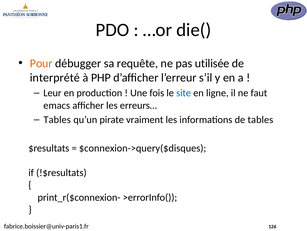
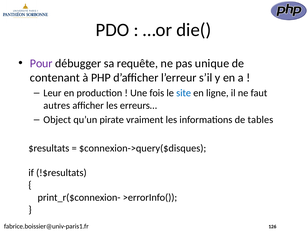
Pour colour: orange -> purple (41, 63)
utilisée: utilisée -> unique (212, 63)
interprété: interprété -> contenant (55, 78)
emacs: emacs -> autres (57, 105)
Tables: Tables -> Object (57, 119)
